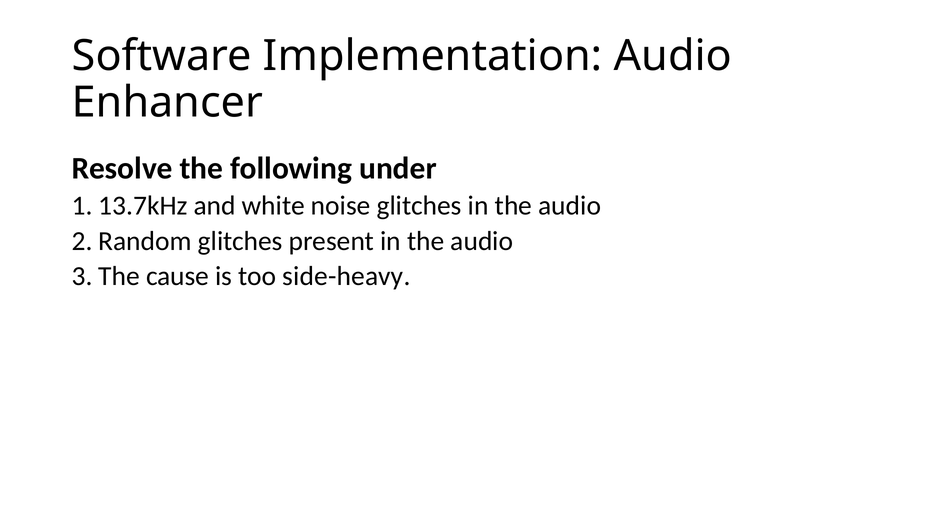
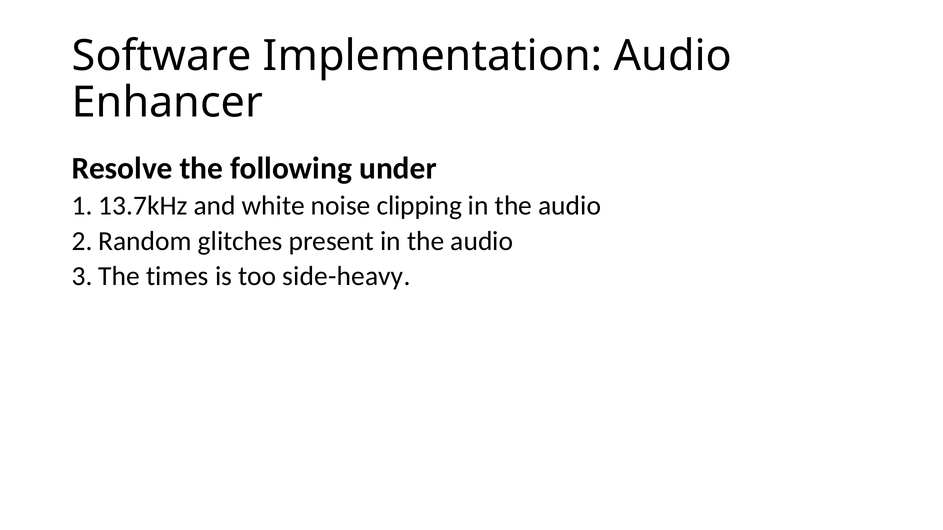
noise glitches: glitches -> clipping (419, 206)
cause: cause -> times (177, 276)
